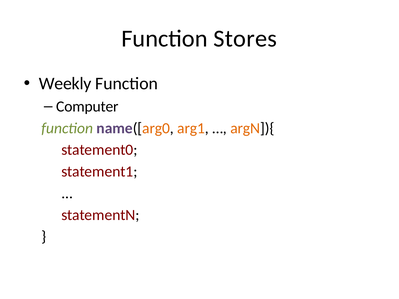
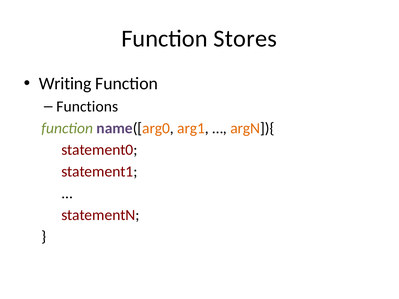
Weekly: Weekly -> Writing (65, 84)
Computer: Computer -> Functions (87, 107)
